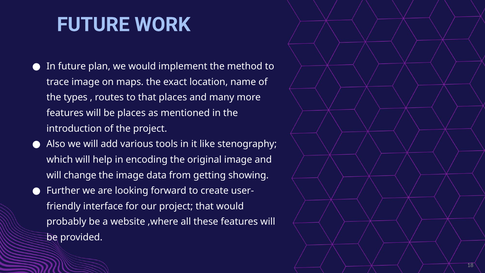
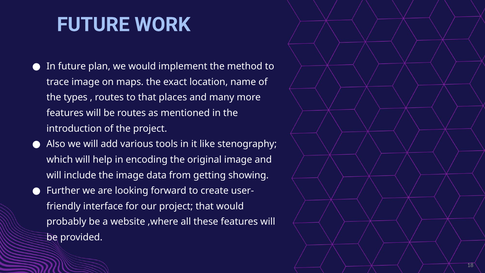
be places: places -> routes (132, 113)
change: change -> include (80, 175)
